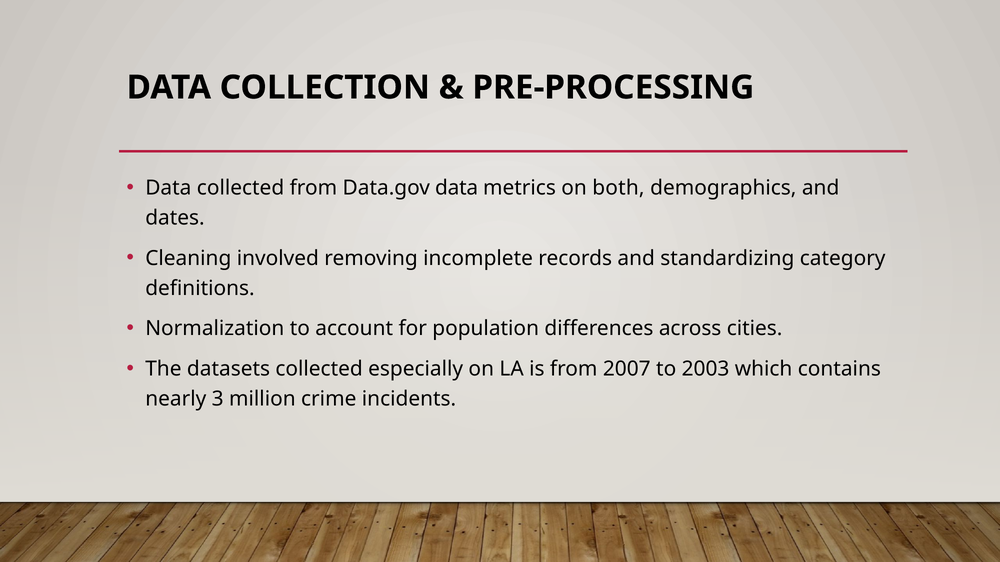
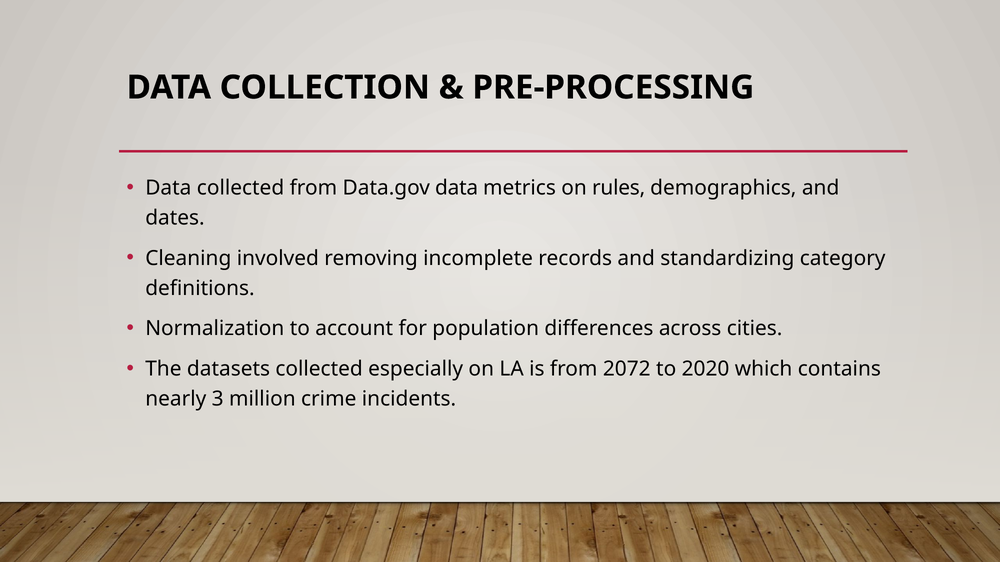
both: both -> rules (619, 188)
2007: 2007 -> 2072 (627, 369)
2003: 2003 -> 2020 (706, 369)
